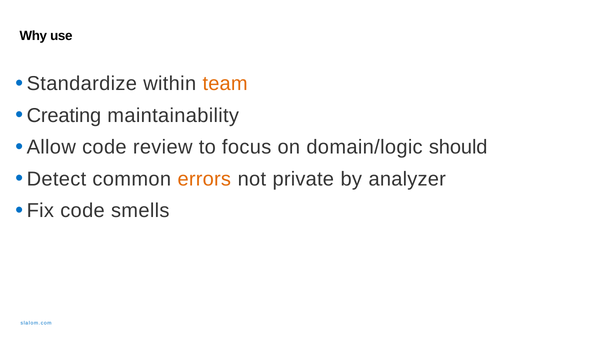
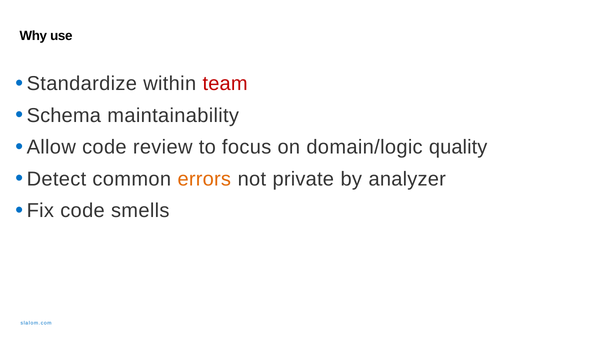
team colour: orange -> red (225, 84)
Creating: Creating -> Schema (64, 115)
should: should -> quality (458, 147)
